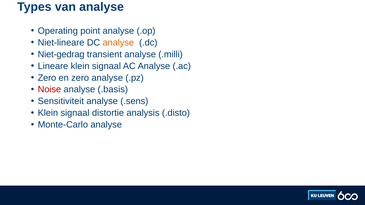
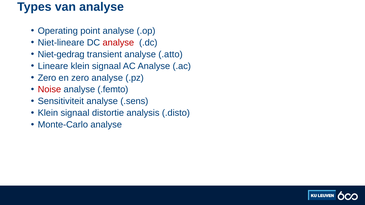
analyse colour: orange -> red (118, 43)
.milli: .milli -> .atto (171, 54)
.basis: .basis -> .femto (113, 90)
